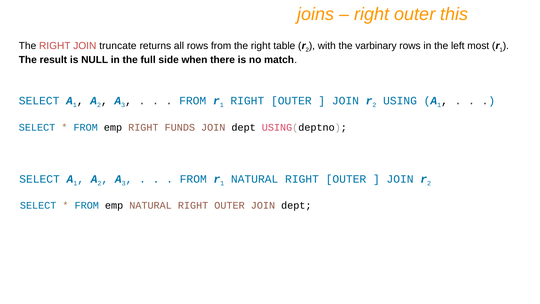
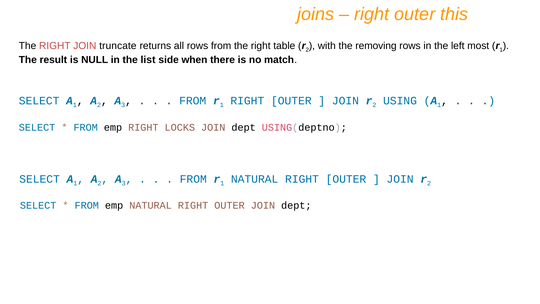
varbinary: varbinary -> removing (376, 46)
full: full -> list (148, 60)
FUNDS: FUNDS -> LOCKS (180, 127)
